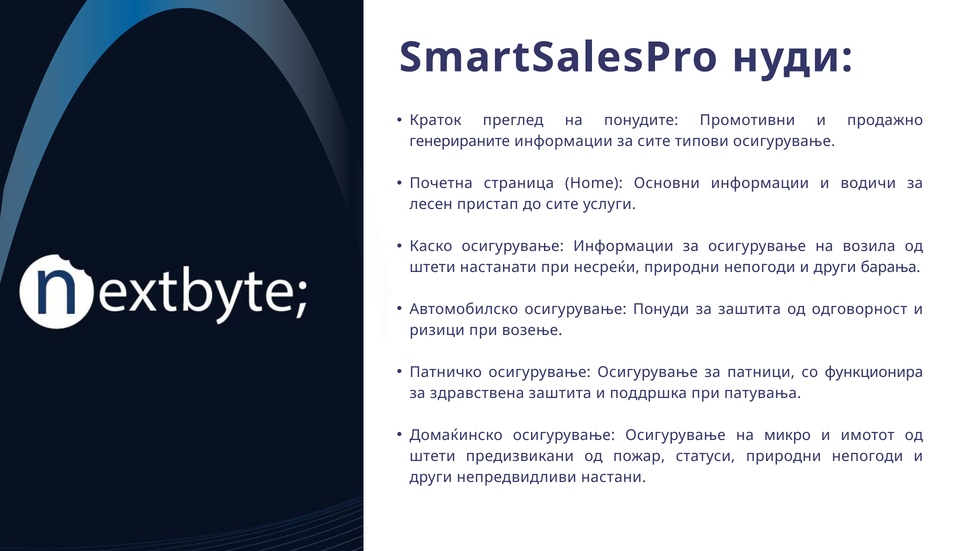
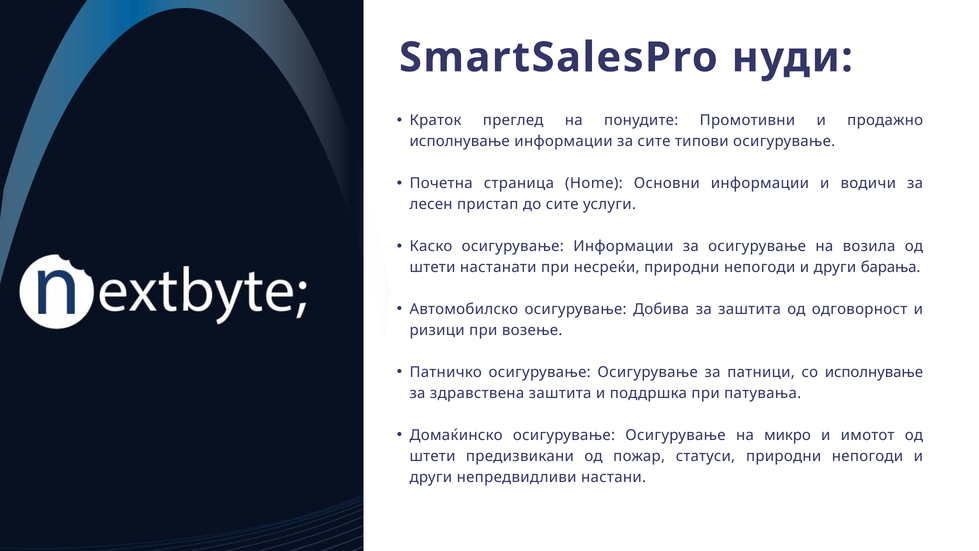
генерираните: генерираните -> исполнување (460, 141)
Понуди: Понуди -> Добива (661, 309)
со функционира: функционира -> исполнување (874, 372)
